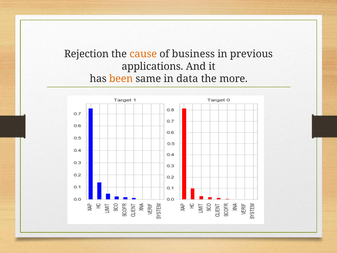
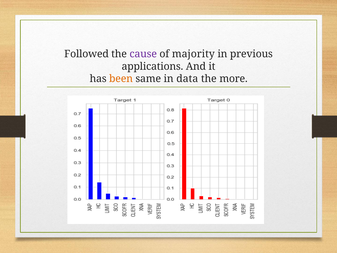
Rejection: Rejection -> Followed (86, 54)
cause colour: orange -> purple (143, 54)
business: business -> majority (193, 54)
